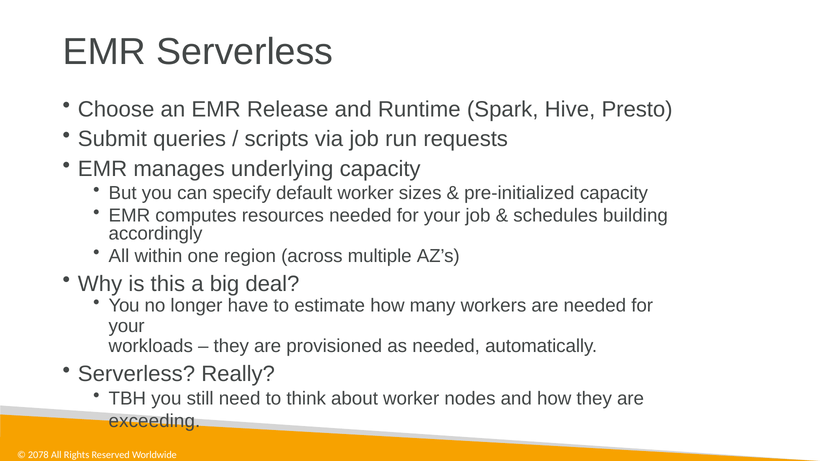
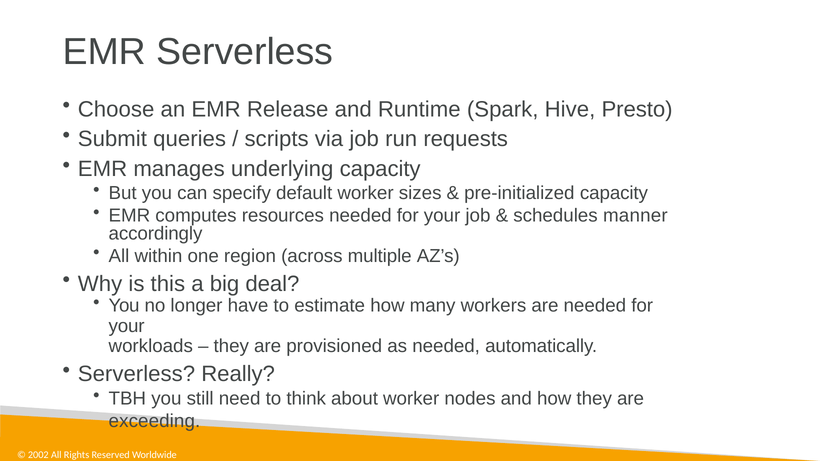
building: building -> manner (635, 216)
2078: 2078 -> 2002 (38, 455)
